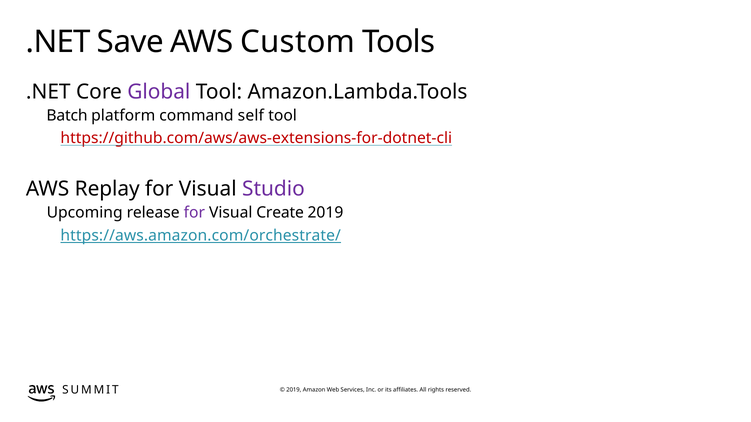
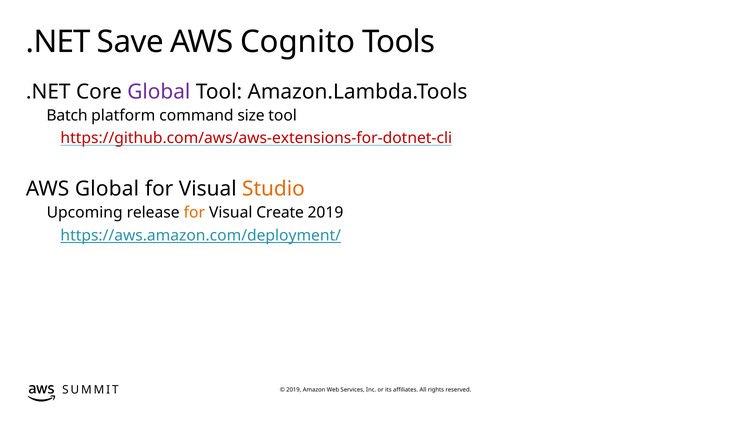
Custom: Custom -> Cognito (298, 42)
self: self -> size (251, 116)
AWS Replay: Replay -> Global (107, 189)
Studio colour: purple -> orange (273, 189)
for colour: purple -> orange (194, 213)
https://aws.amazon.com/orchestrate/: https://aws.amazon.com/orchestrate/ -> https://aws.amazon.com/deployment/ (201, 236)
